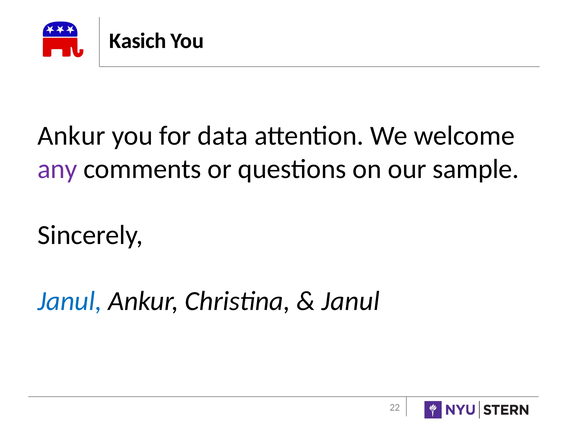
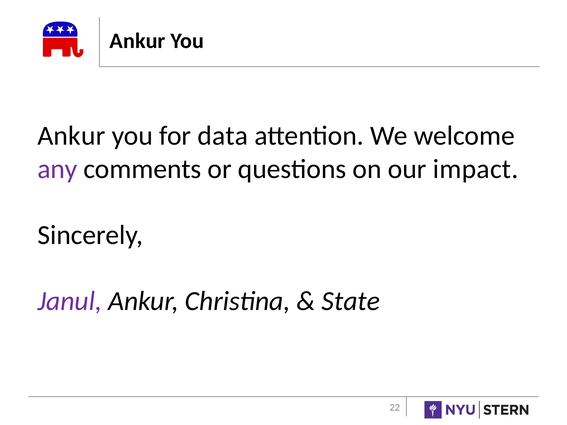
Kasich: Kasich -> Ankur (138, 41)
sample: sample -> impact (476, 169)
Janul colour: blue -> purple (70, 301)
Janul: Janul -> State (351, 301)
